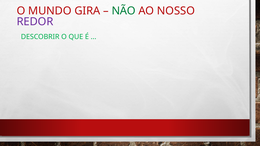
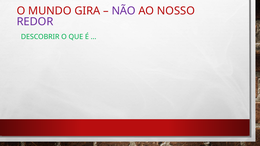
NÃO colour: green -> purple (124, 11)
